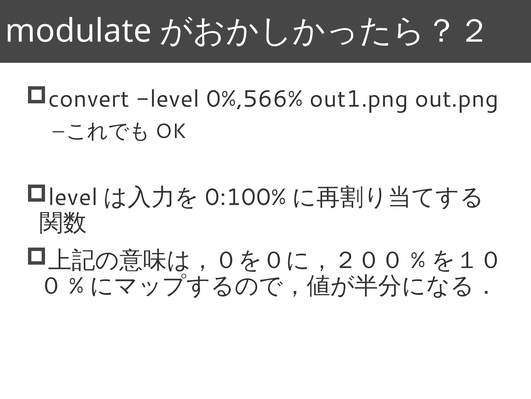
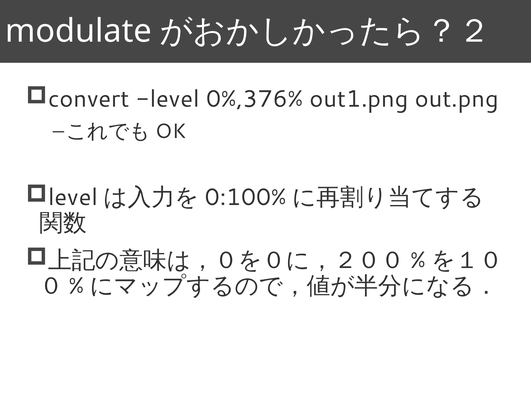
0%,566%: 0%,566% -> 0%,376% (255, 99)
